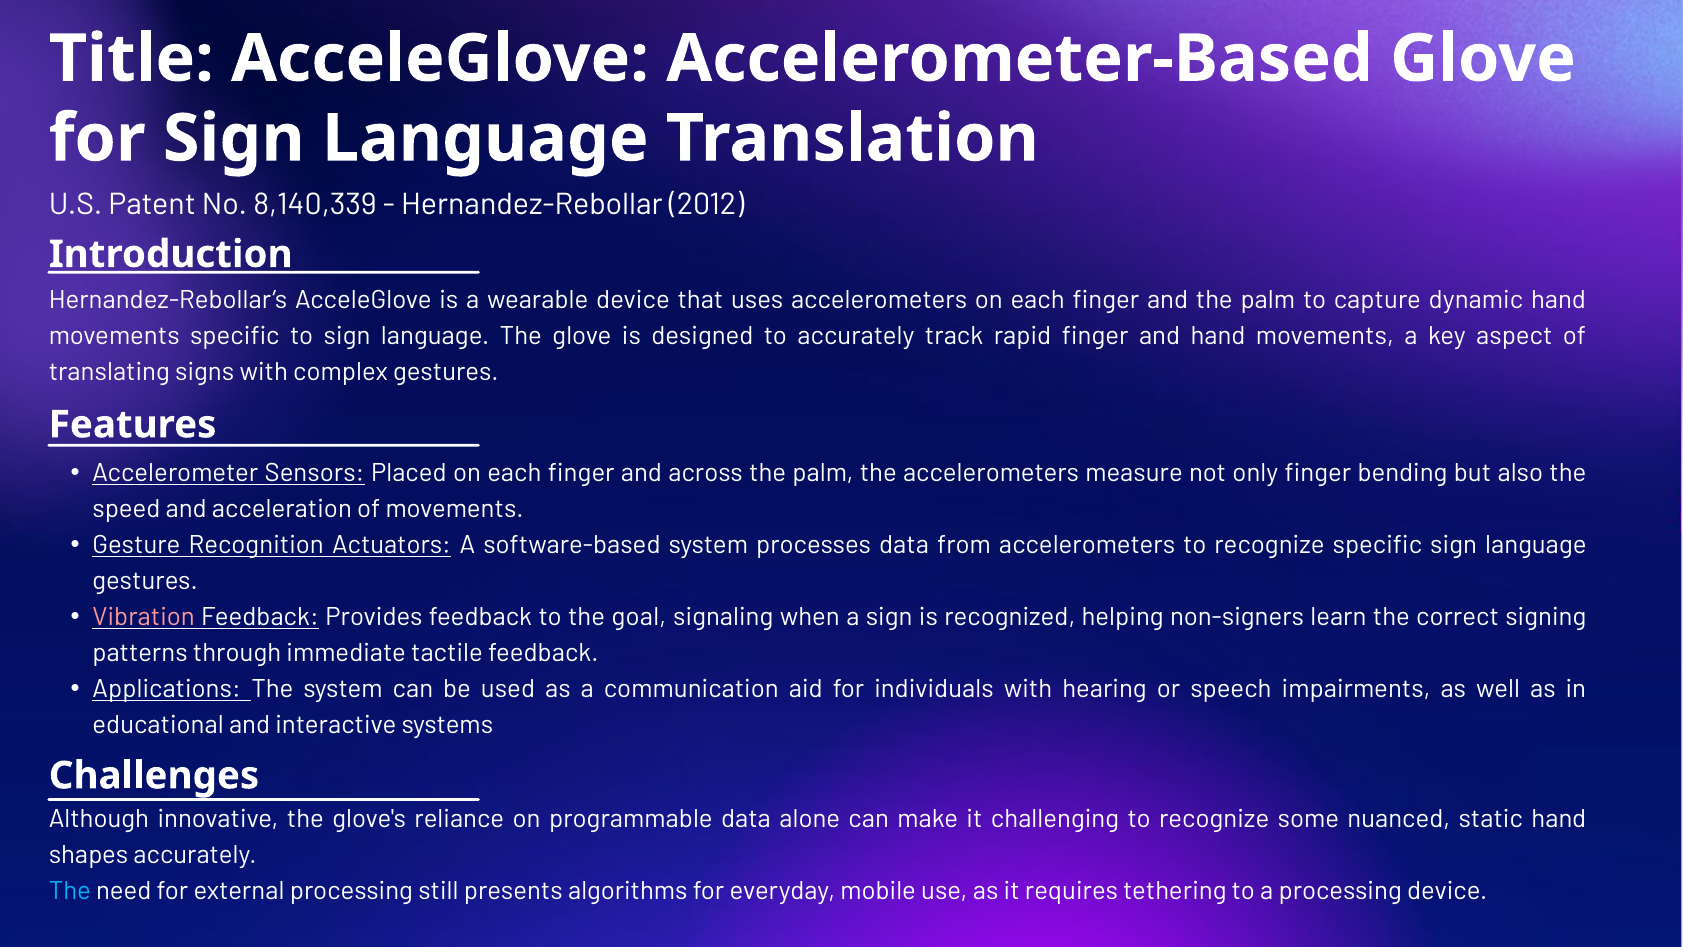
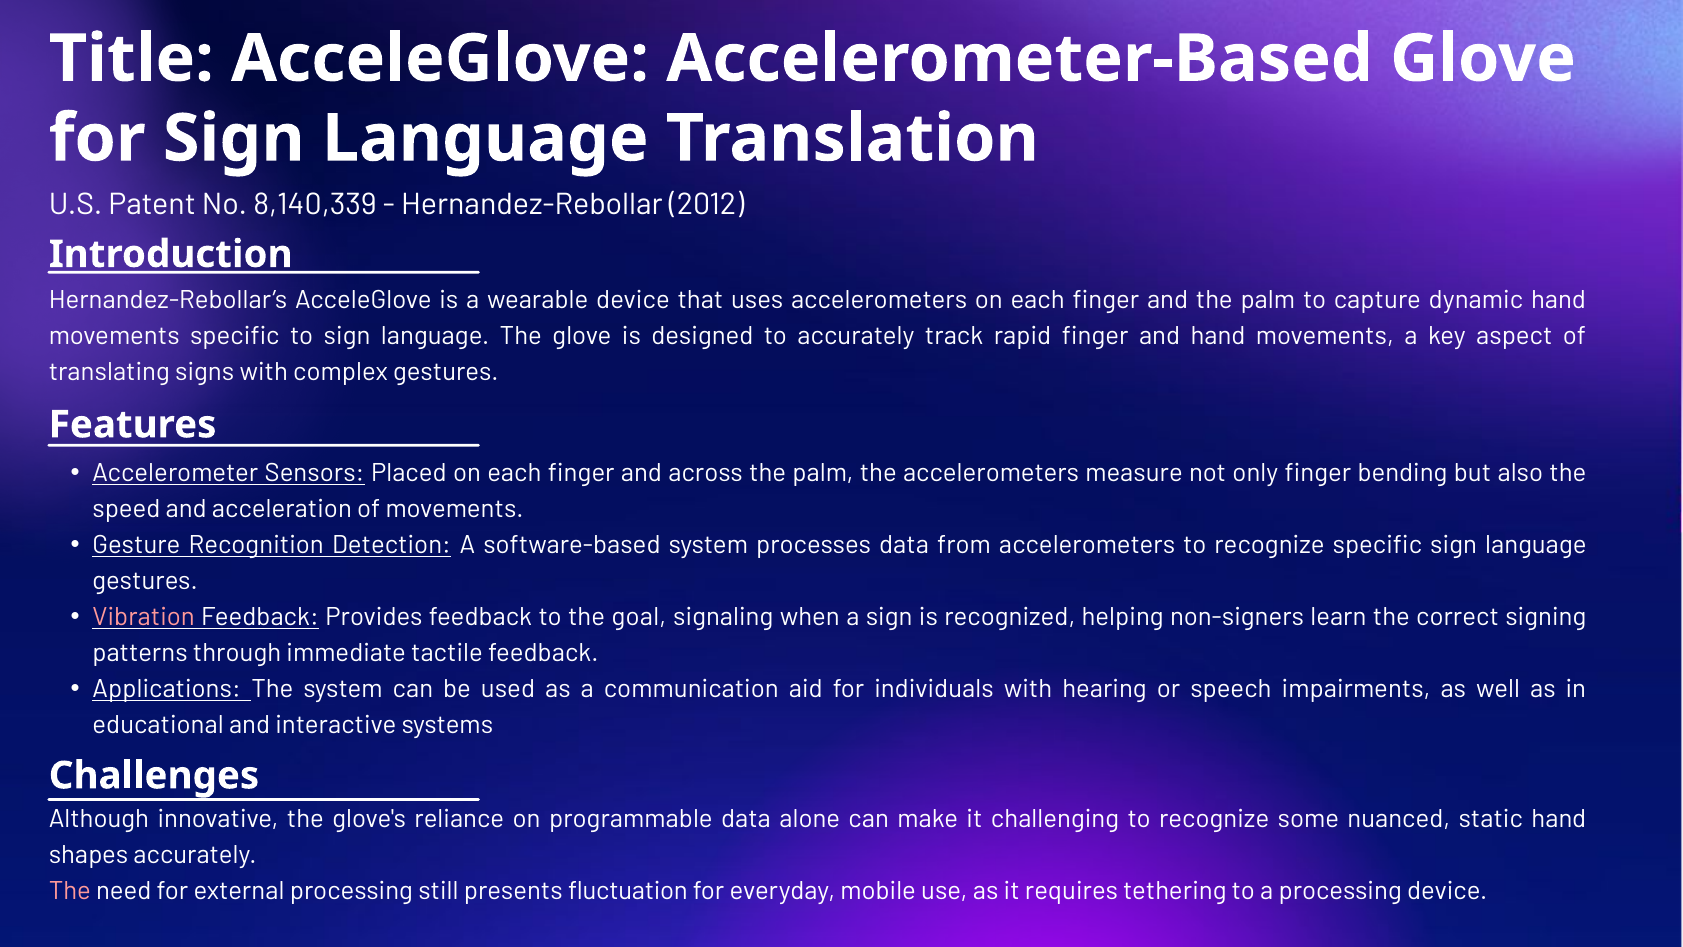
Actuators: Actuators -> Detection (391, 545)
The colour: light blue -> pink (70, 891)
algorithms: algorithms -> fluctuation (628, 891)
